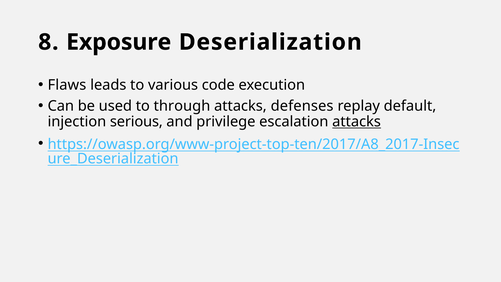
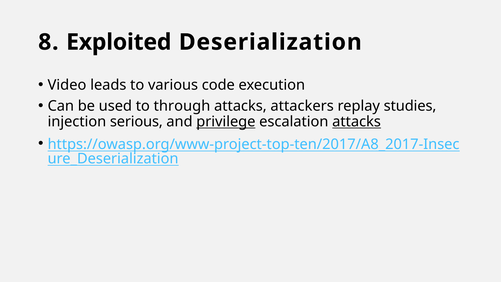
Exposure: Exposure -> Exploited (119, 42)
Flaws: Flaws -> Video (67, 85)
defenses: defenses -> attackers (302, 106)
default: default -> studies (410, 106)
privilege underline: none -> present (226, 122)
